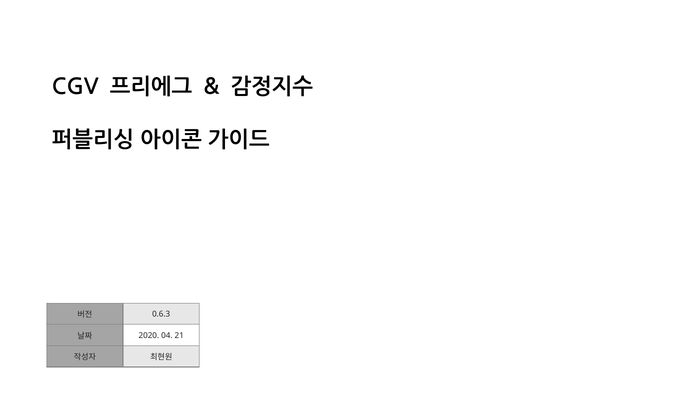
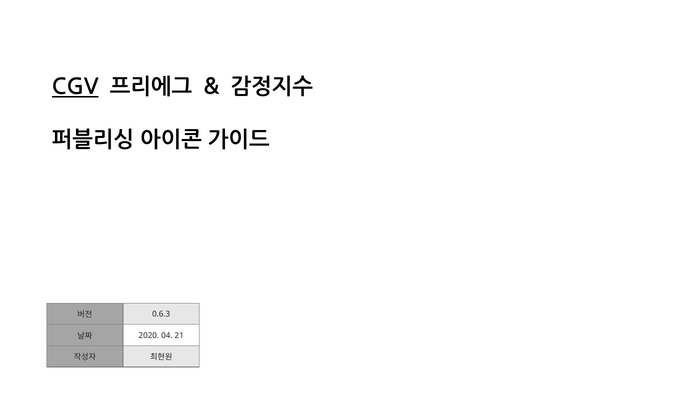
CGV underline: none -> present (75, 87)
